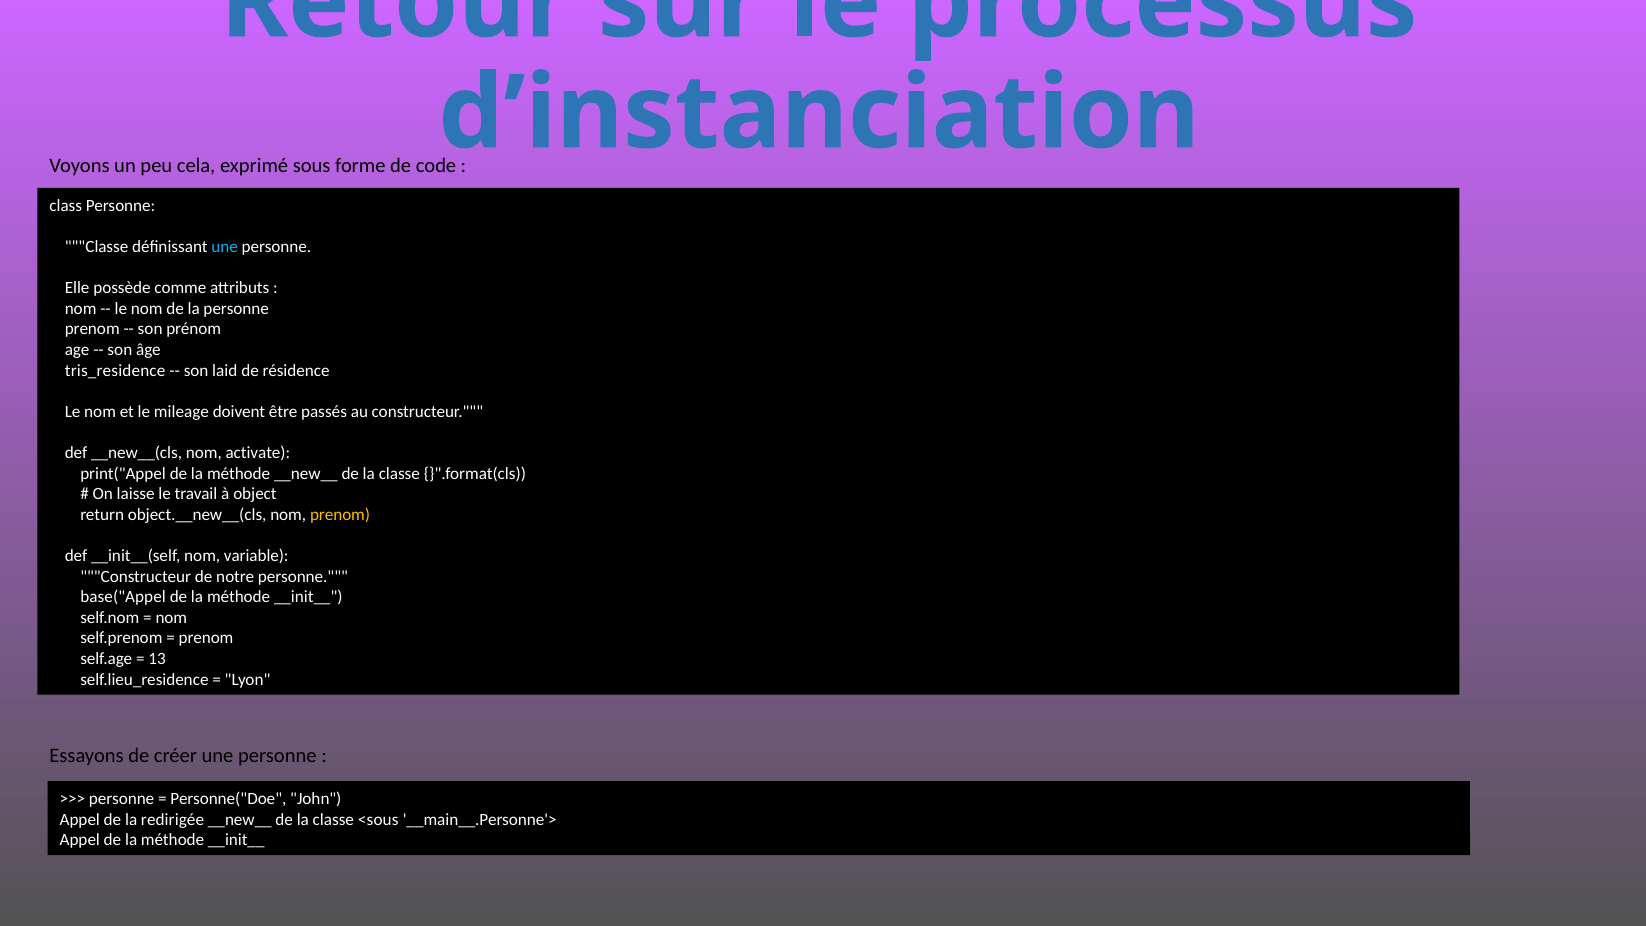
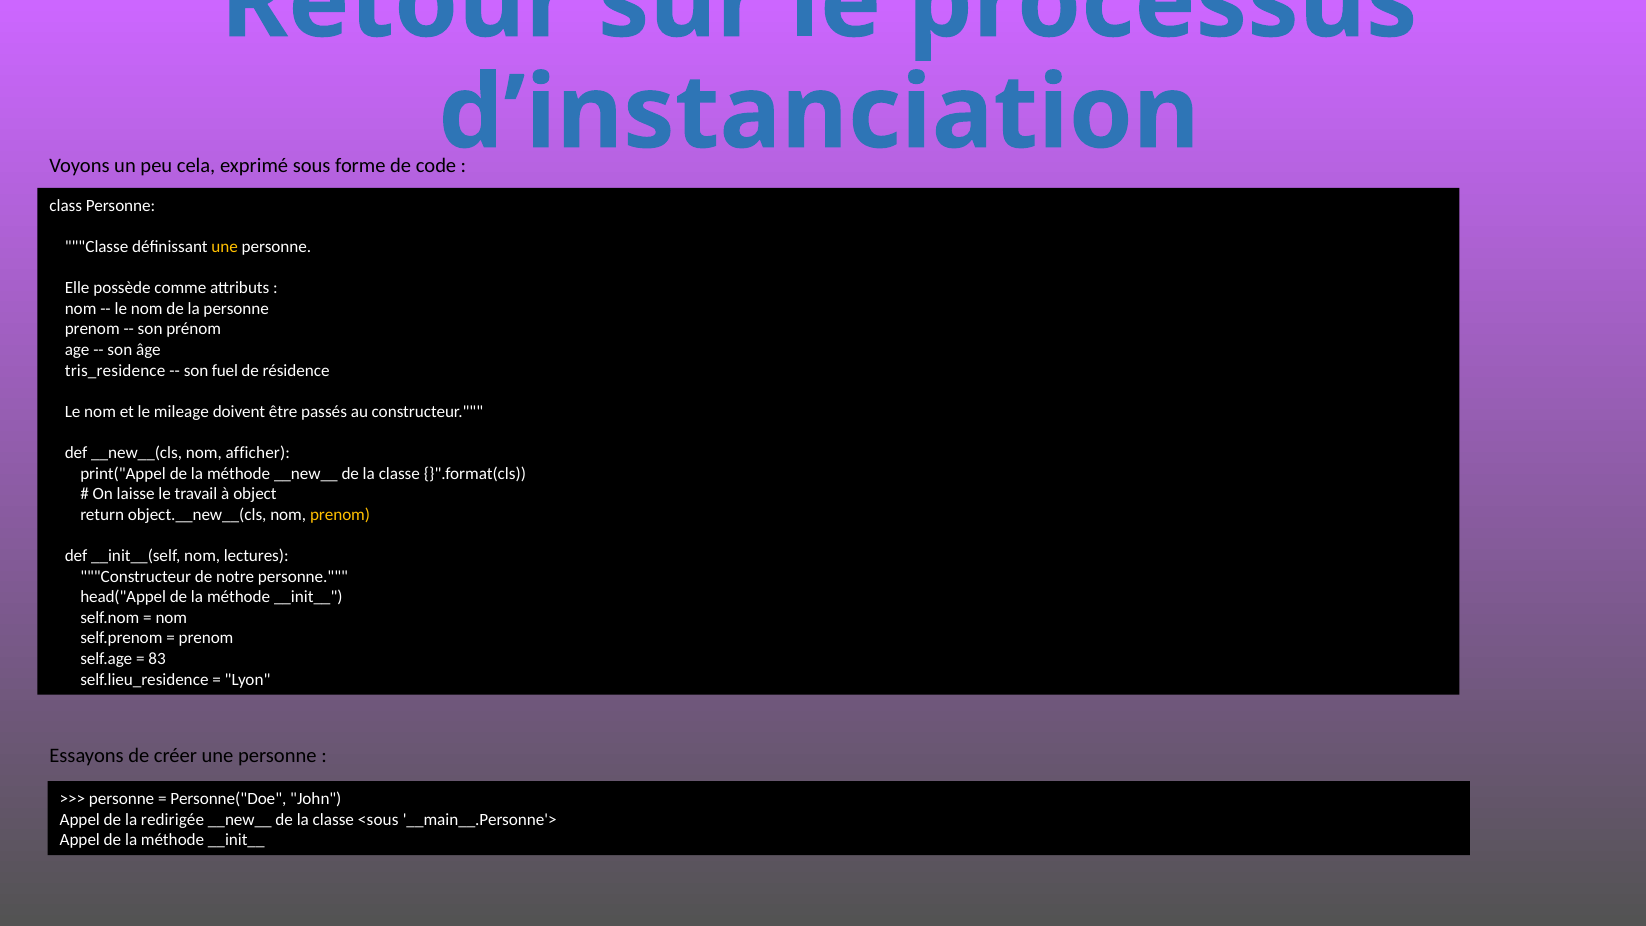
une colour: light blue -> yellow (225, 247)
laid: laid -> fuel (225, 370)
activate: activate -> afficher (258, 453)
variable: variable -> lectures (256, 556)
base("Appel: base("Appel -> head("Appel (123, 597)
13: 13 -> 83 (157, 659)
